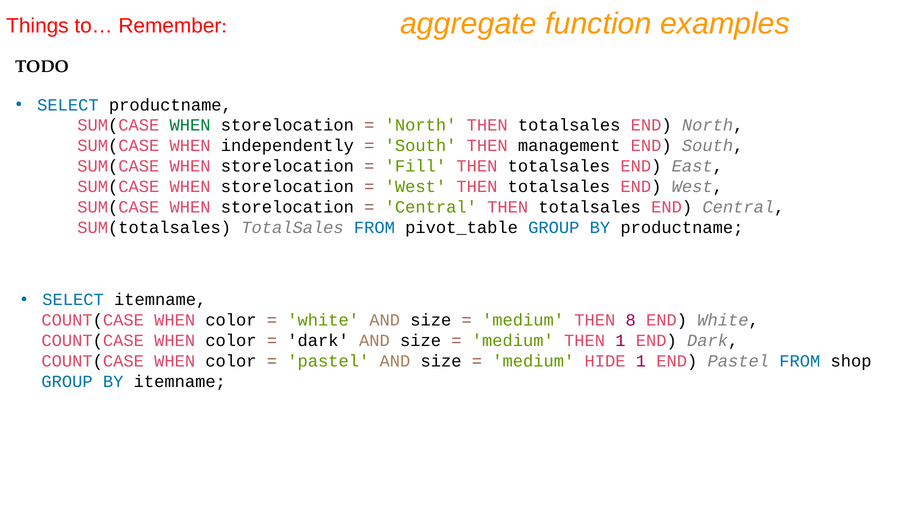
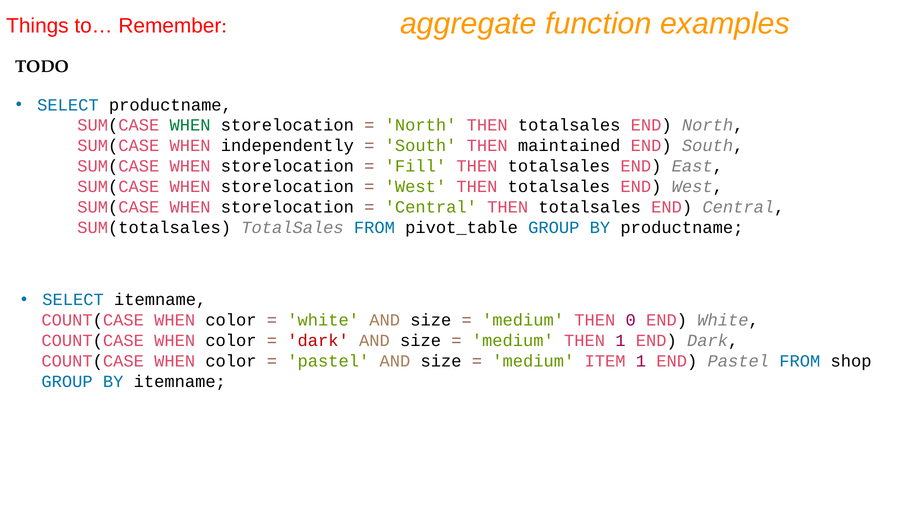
management: management -> maintained (569, 146)
8: 8 -> 0 (631, 321)
dark colour: black -> red (318, 341)
HIDE: HIDE -> ITEM (605, 362)
